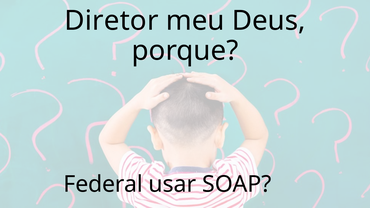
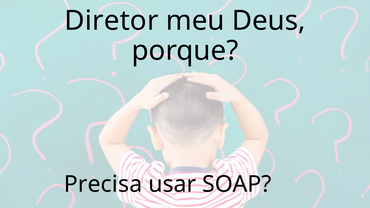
Federal: Federal -> Precisa (103, 184)
